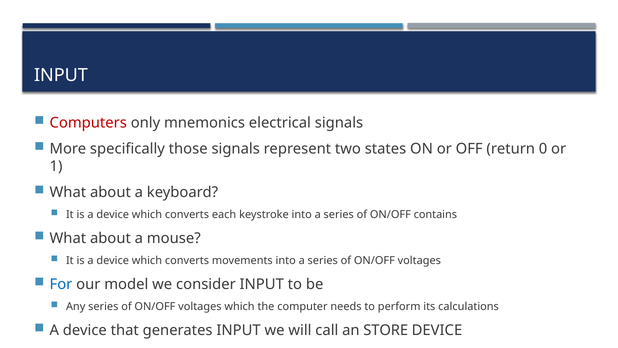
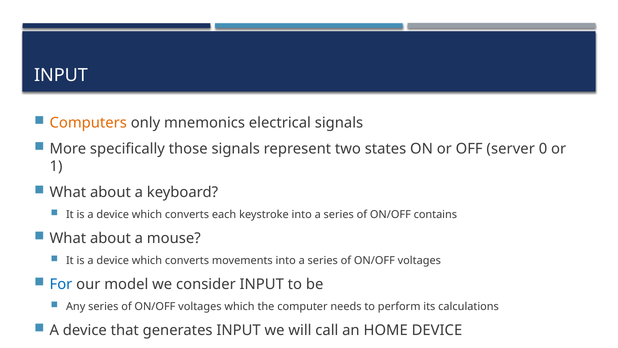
Computers colour: red -> orange (88, 123)
return: return -> server (511, 149)
STORE: STORE -> HOME (386, 330)
